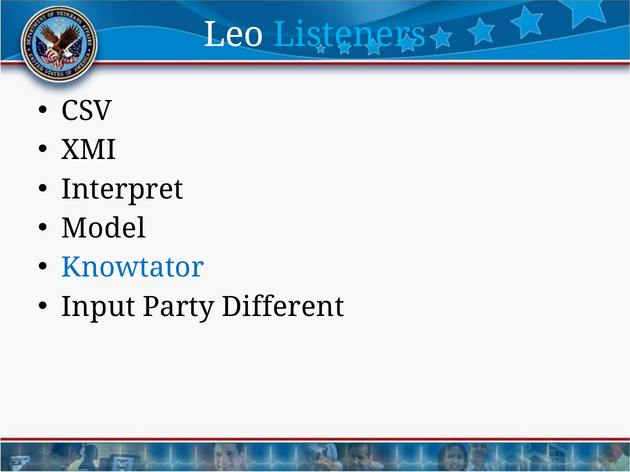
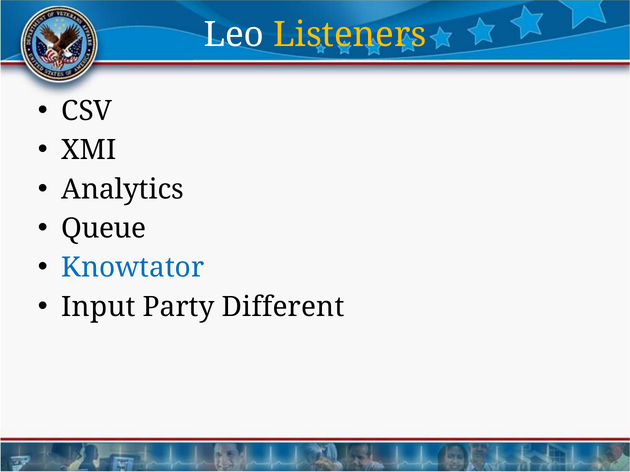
Listeners colour: light blue -> yellow (350, 35)
Interpret: Interpret -> Analytics (123, 190)
Model: Model -> Queue (104, 229)
